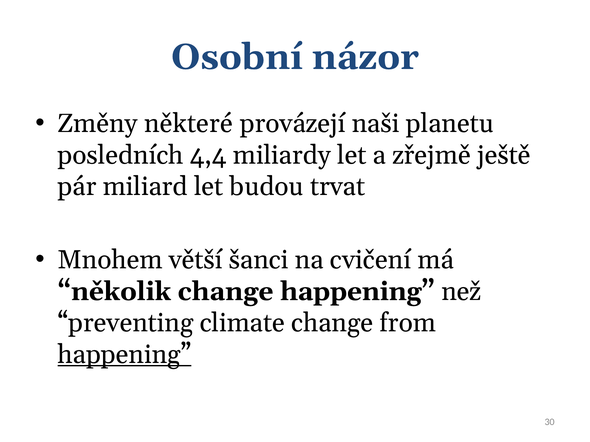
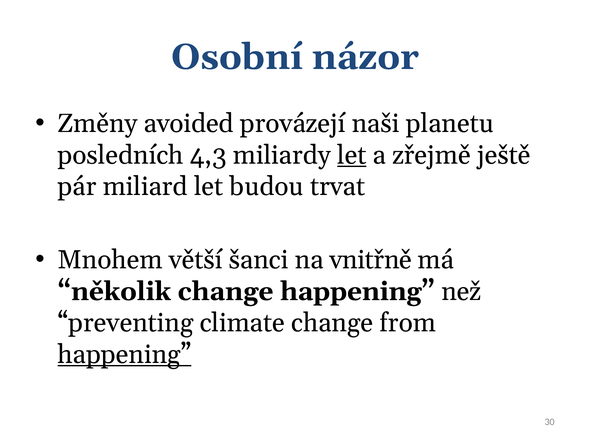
některé: některé -> avoided (189, 124)
4,4: 4,4 -> 4,3 (208, 155)
let underline: none -> present (352, 155)
cvičení: cvičení -> vnitřně (371, 260)
